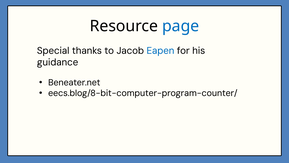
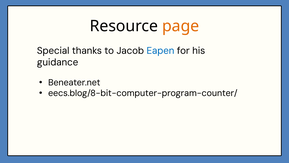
page colour: blue -> orange (181, 26)
